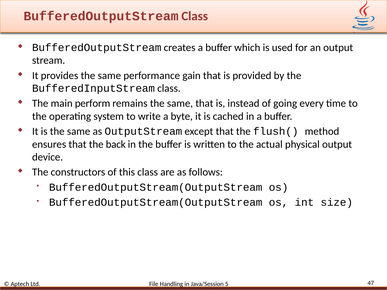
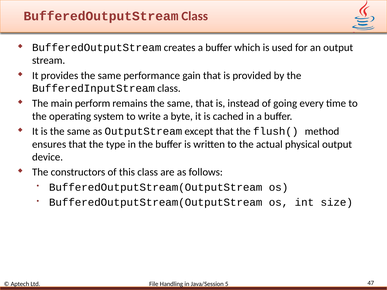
back: back -> type (116, 144)
